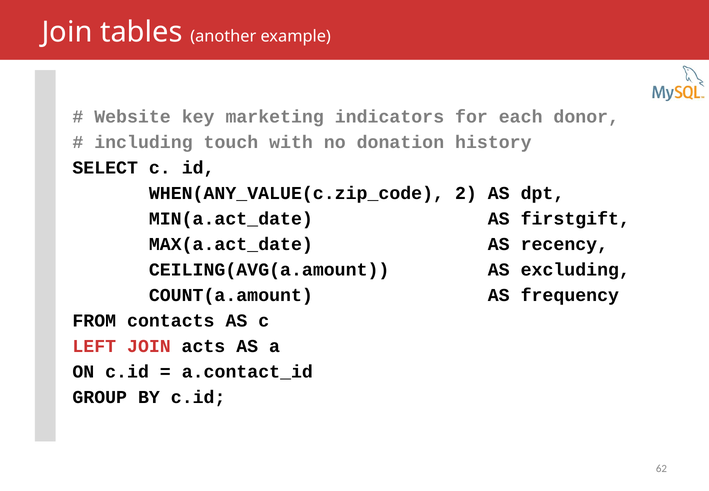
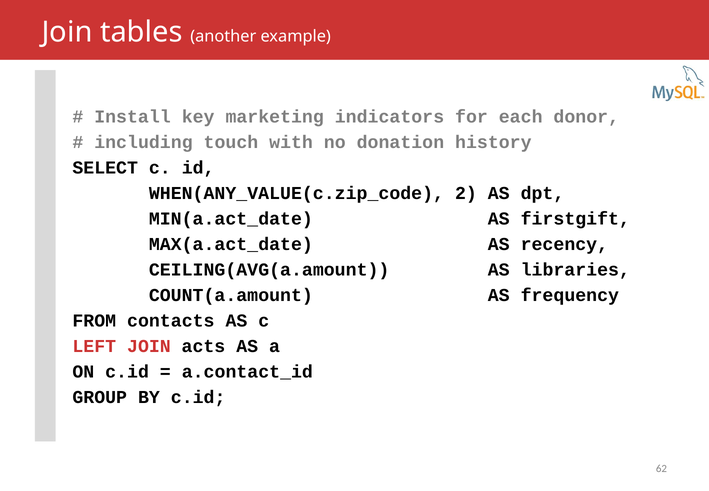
Website: Website -> Install (133, 117)
excluding: excluding -> libraries (575, 270)
